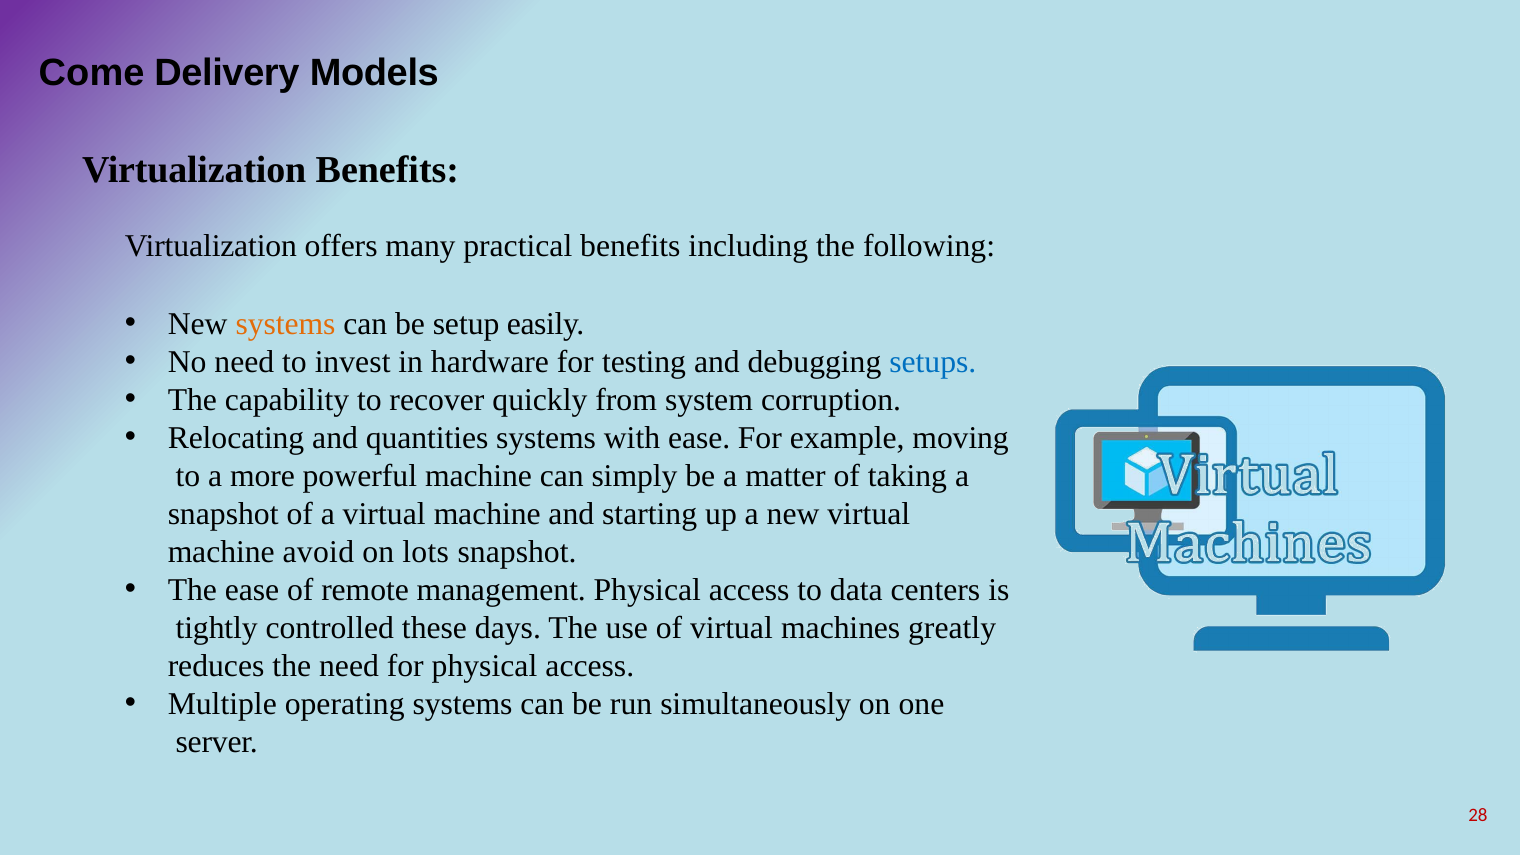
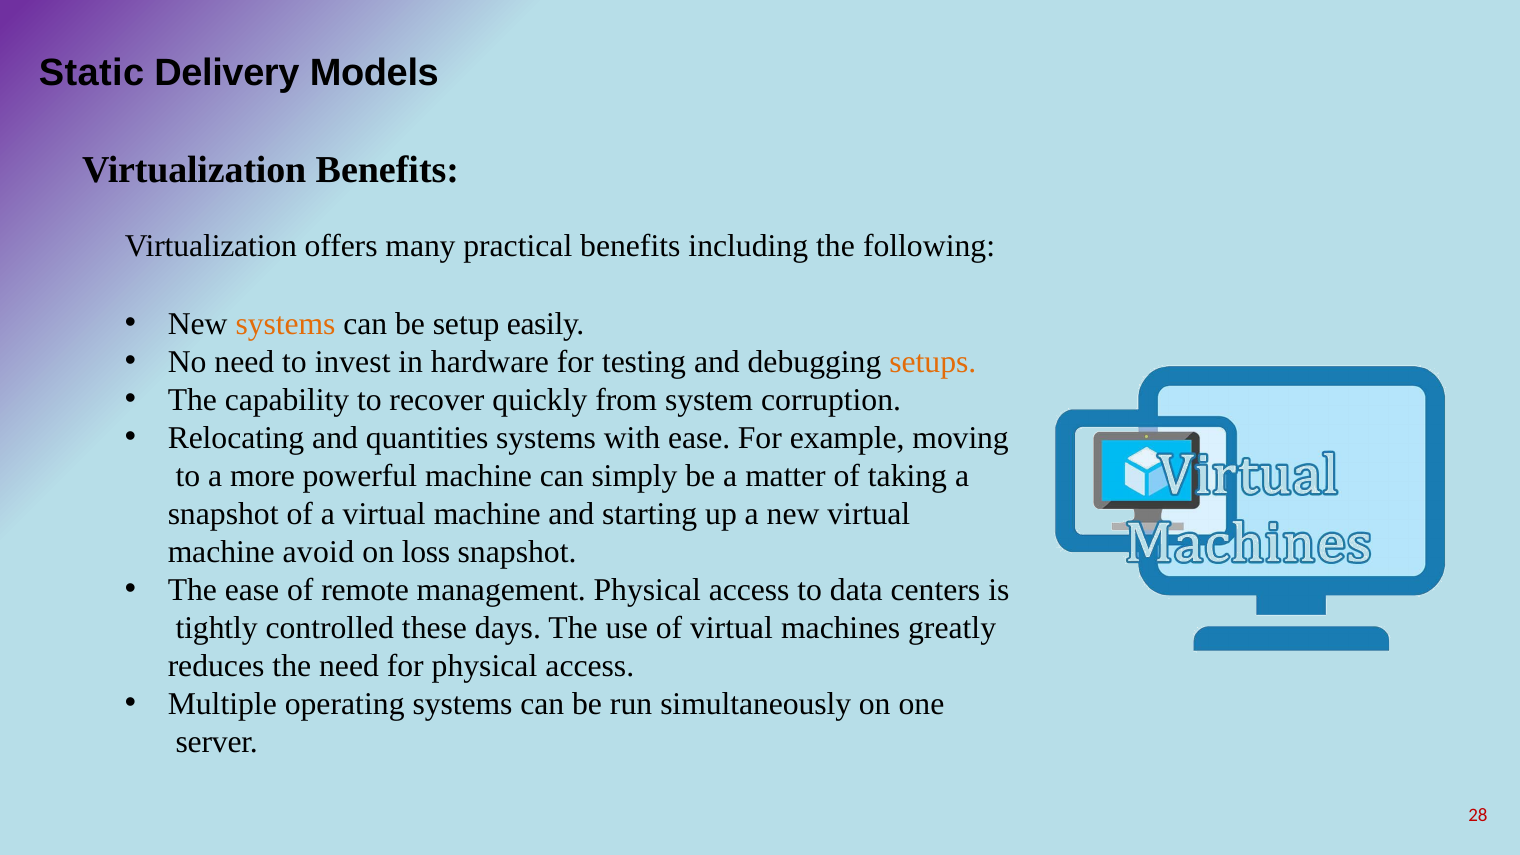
Come: Come -> Static (91, 73)
setups colour: blue -> orange (933, 362)
lots: lots -> loss (426, 552)
